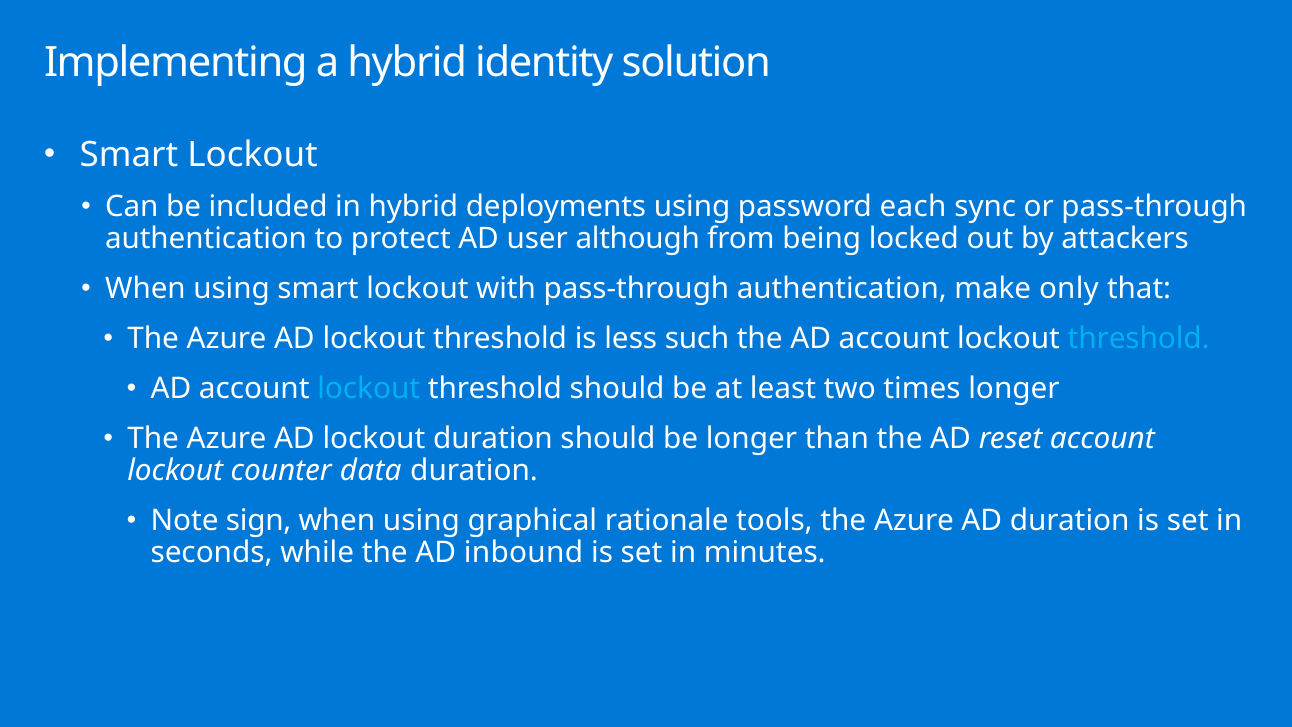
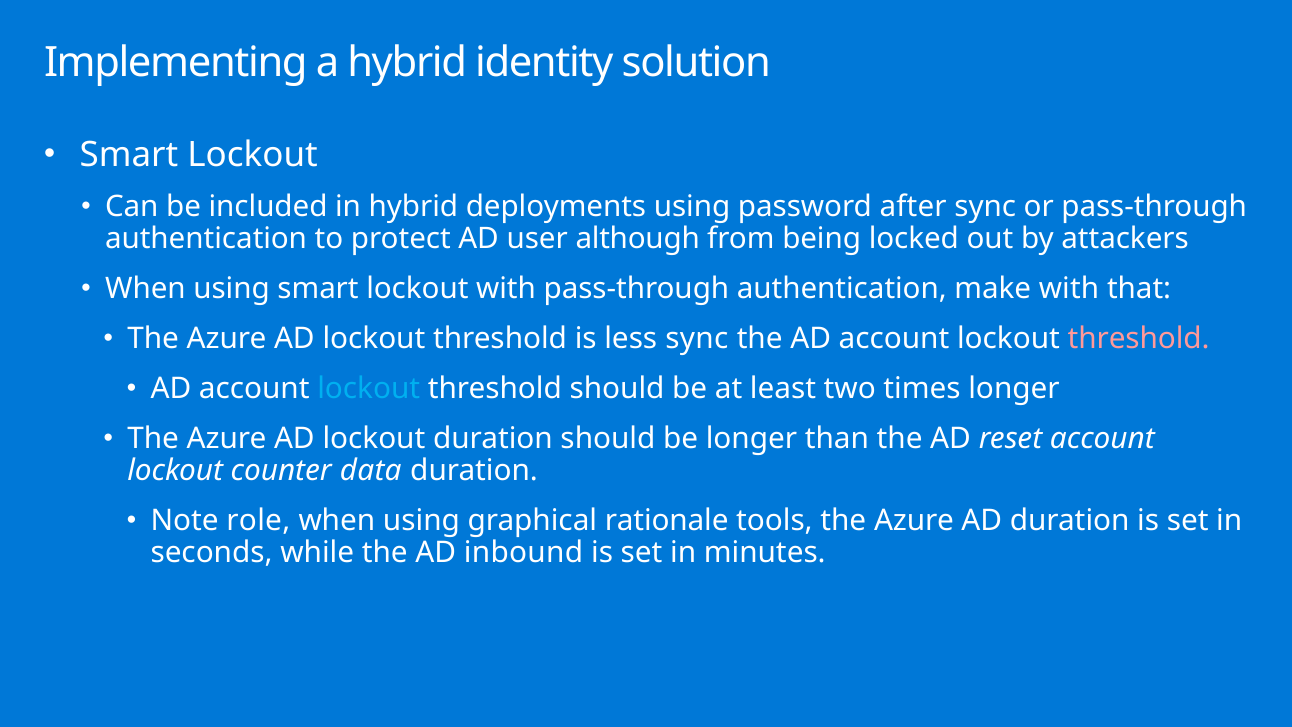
each: each -> after (913, 207)
make only: only -> with (1069, 289)
less such: such -> sync (697, 339)
threshold colour: light blue -> pink (1139, 339)
sign: sign -> role (258, 520)
